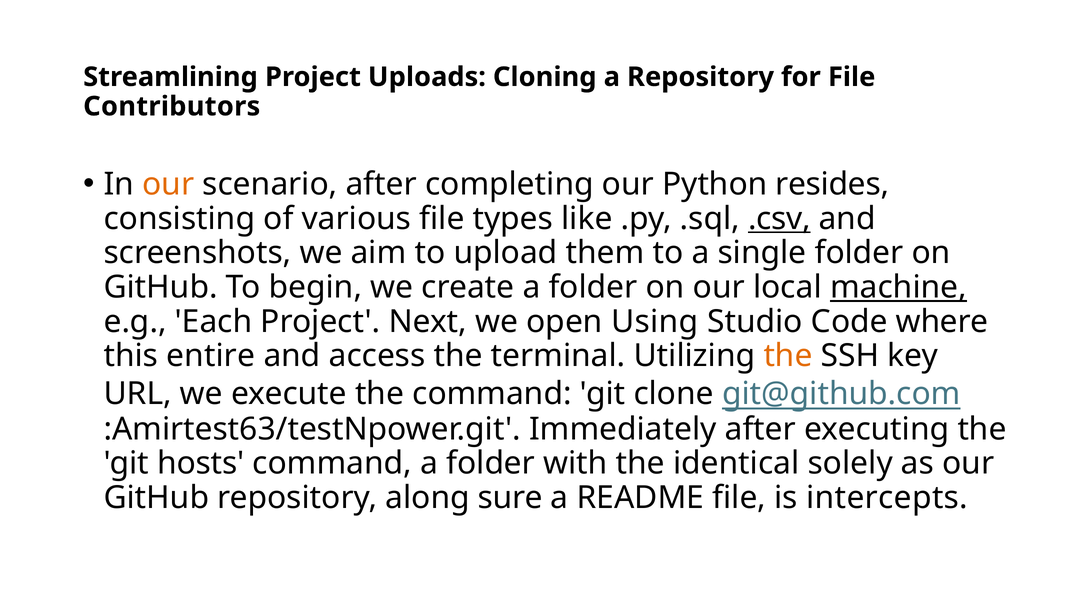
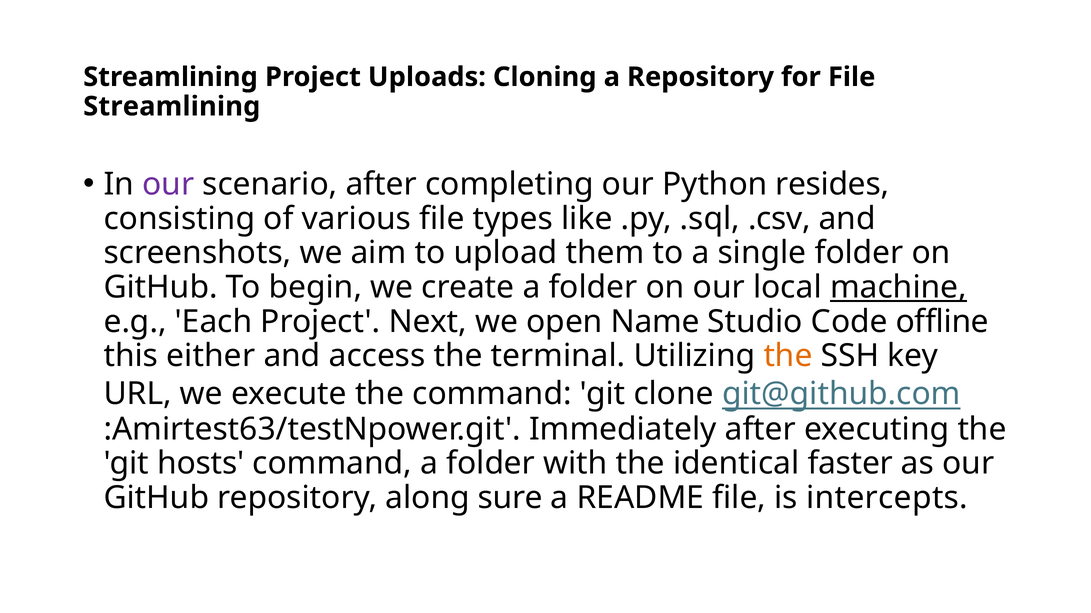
Contributors: Contributors -> Streamlining (172, 107)
our colour: orange -> purple (168, 184)
.csv underline: present -> none (779, 219)
Using: Using -> Name (655, 322)
where: where -> offline (942, 322)
entire: entire -> either (211, 356)
solely: solely -> faster (850, 464)
